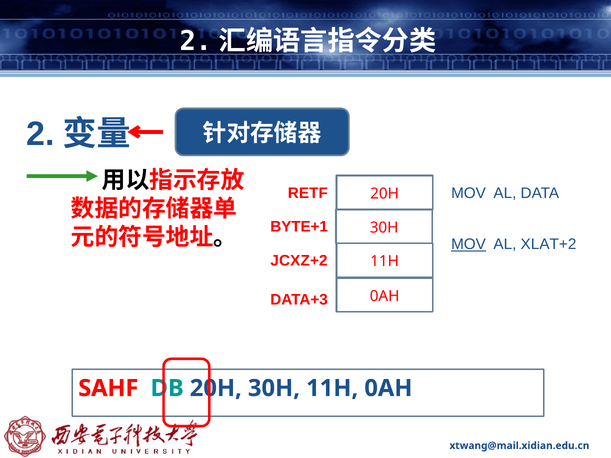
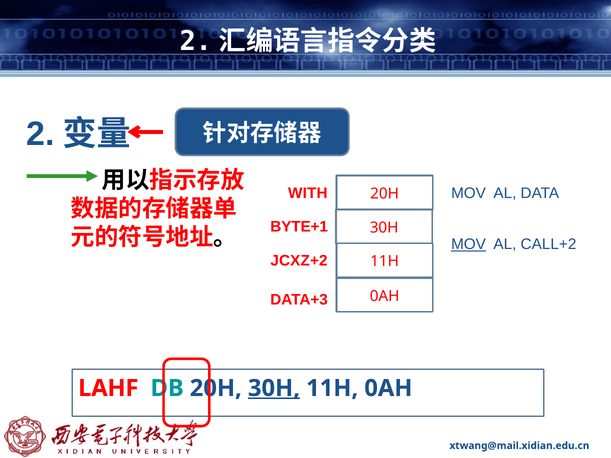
RETF: RETF -> WITH (308, 193)
XLAT+2: XLAT+2 -> CALL+2 (549, 244)
SAHF: SAHF -> LAHF (108, 388)
30H underline: none -> present (274, 388)
